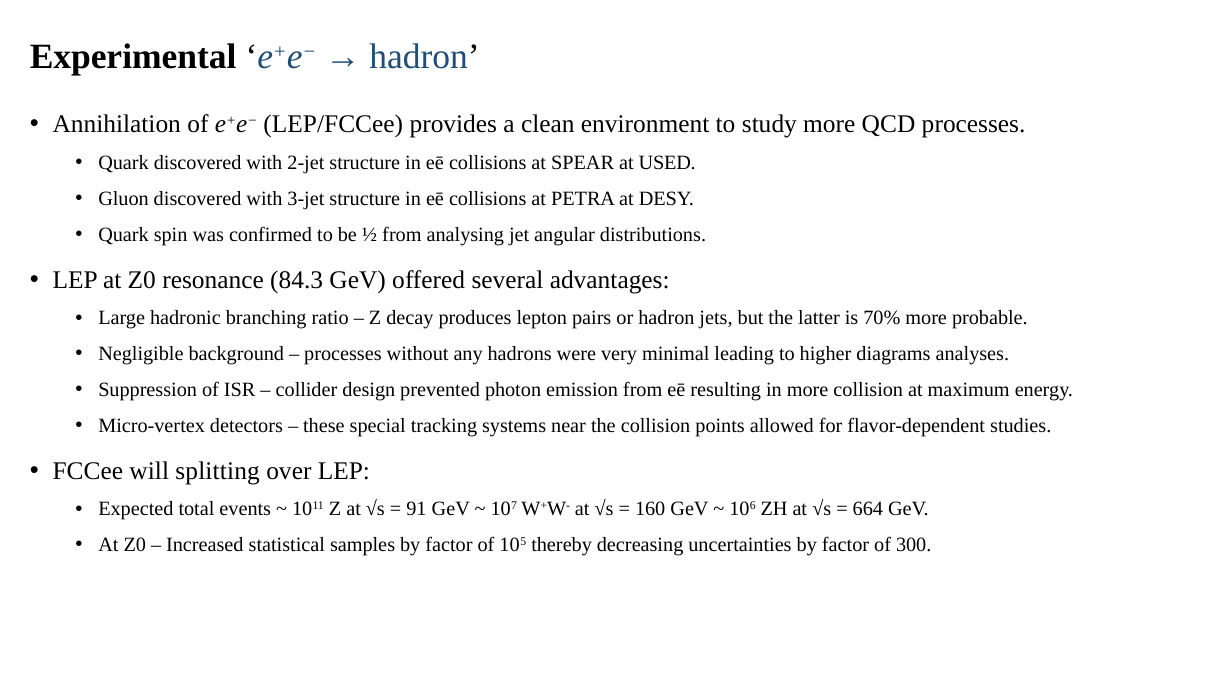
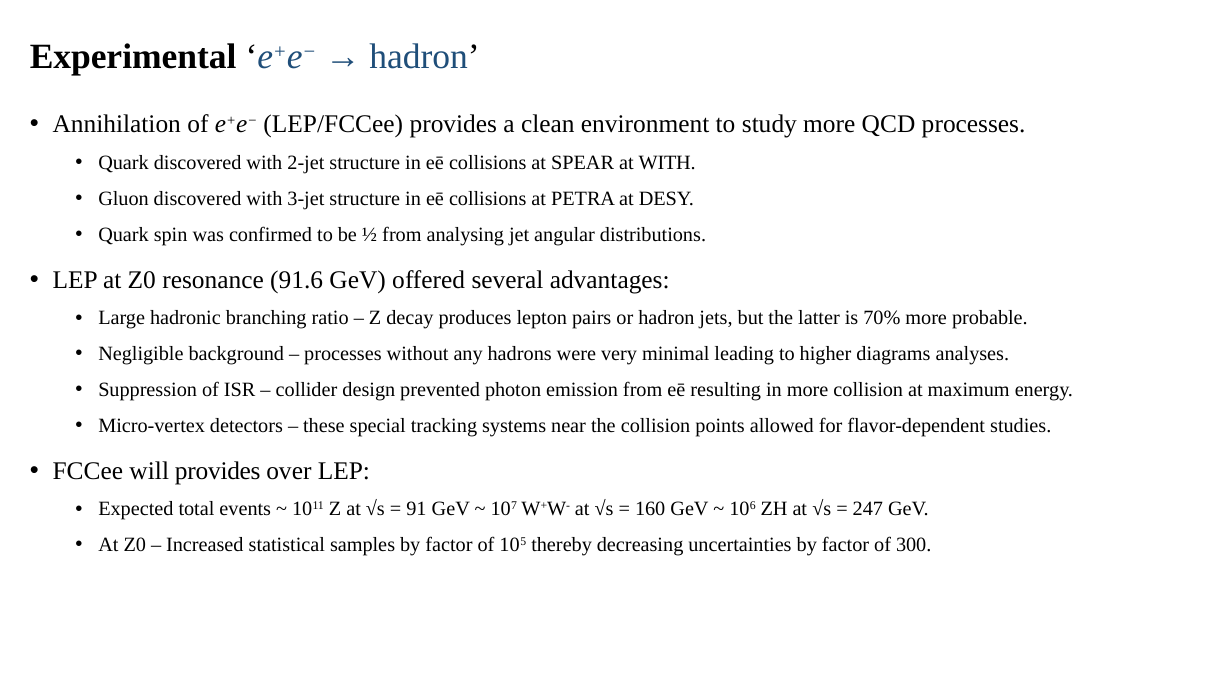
at USED: USED -> WITH (667, 163)
84.3: 84.3 -> 91.6 (297, 280)
will splitting: splitting -> provides (218, 471)
664: 664 -> 247 (868, 509)
